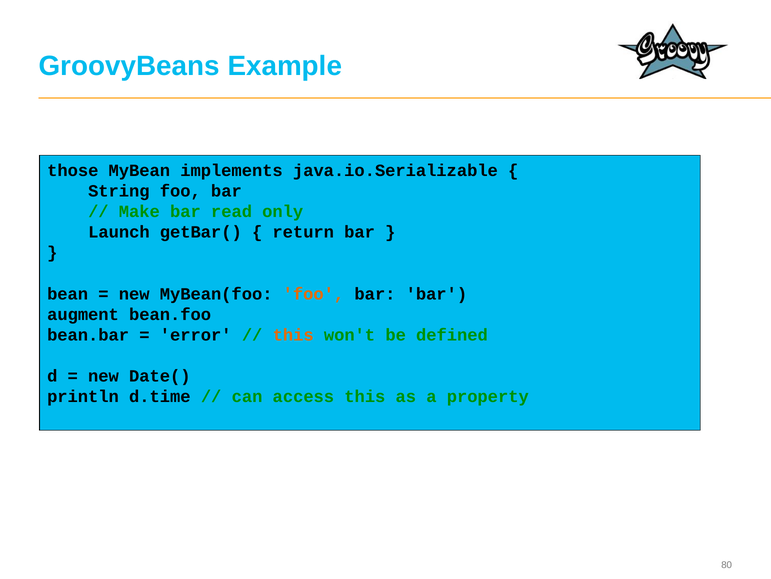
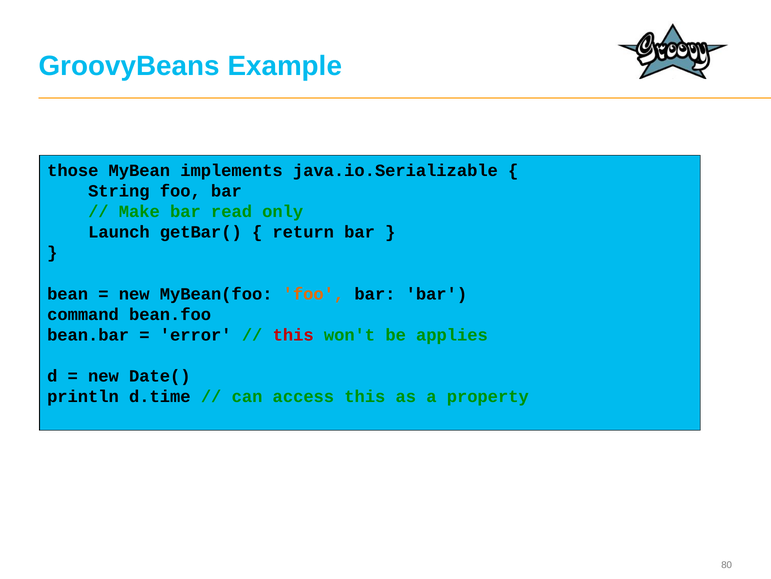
augment: augment -> command (83, 314)
this colour: orange -> red (293, 335)
defined: defined -> applies (452, 335)
